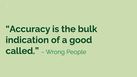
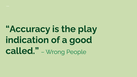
bulk: bulk -> play (87, 29)
